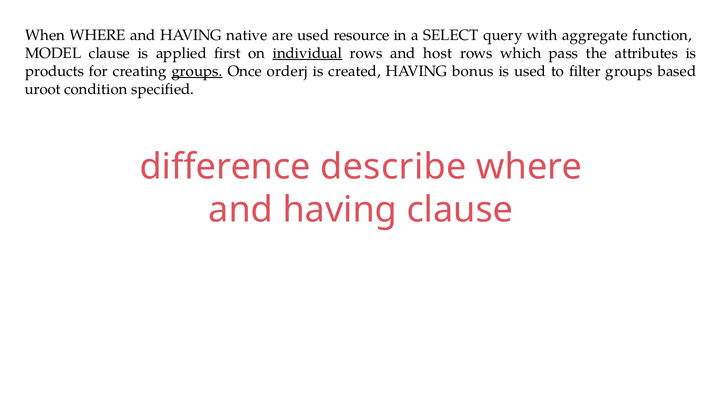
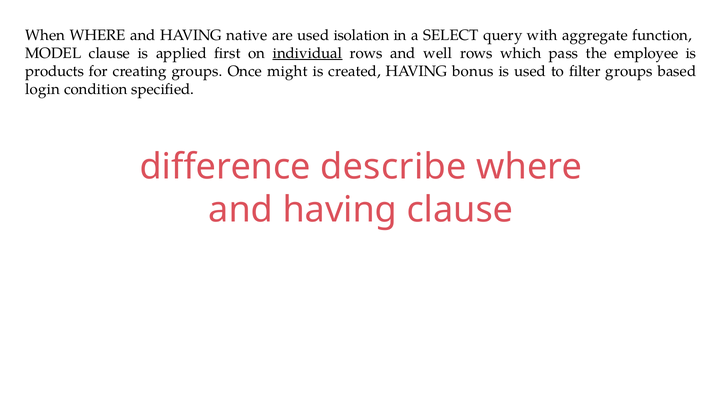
resource: resource -> isolation (361, 35)
host: host -> well (438, 53)
attributes: attributes -> employee (646, 53)
groups underline: present -> none (197, 71)
orderj: orderj -> might (287, 71)
uroot: uroot -> login (43, 89)
